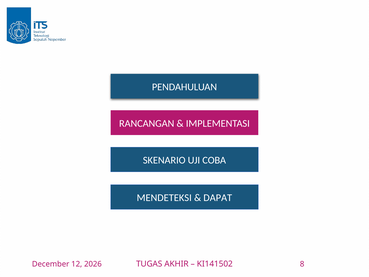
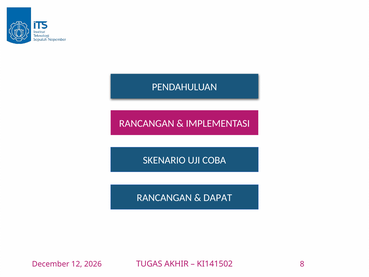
MENDETEKSI: MENDETEKSI -> RANCANGAN (164, 198)
